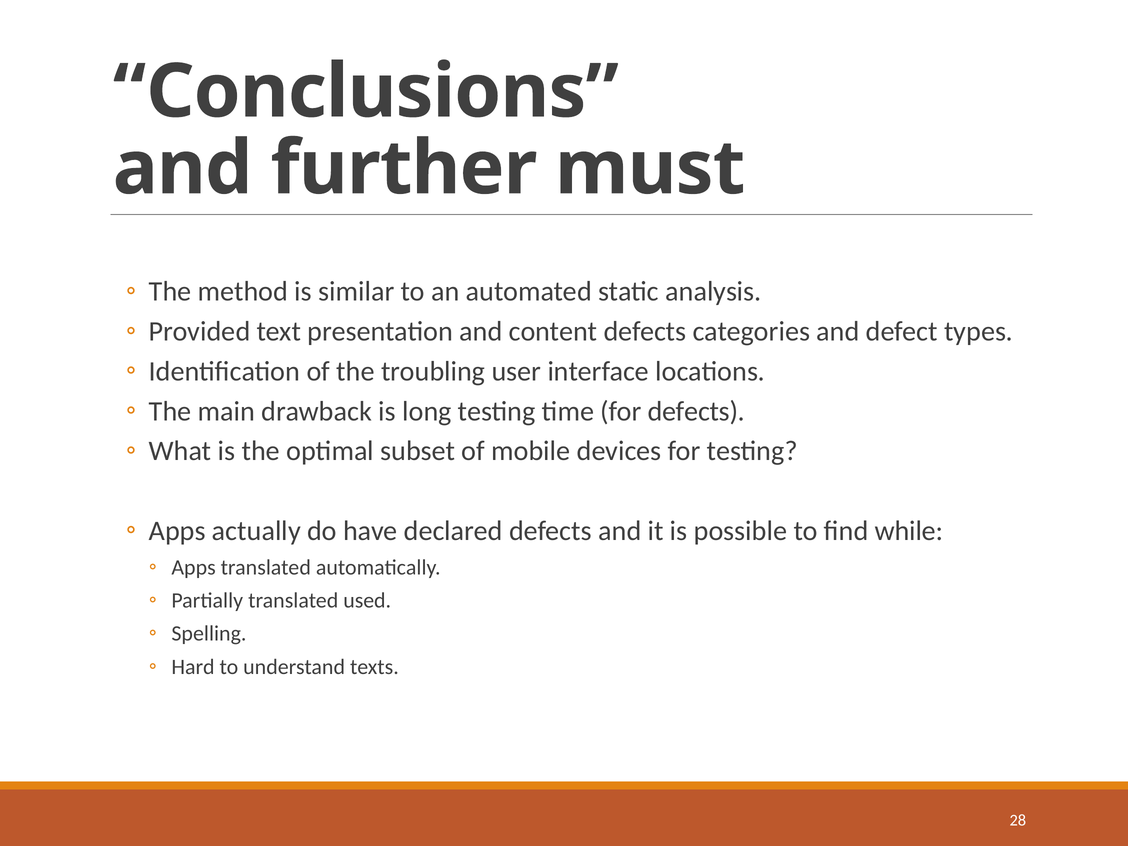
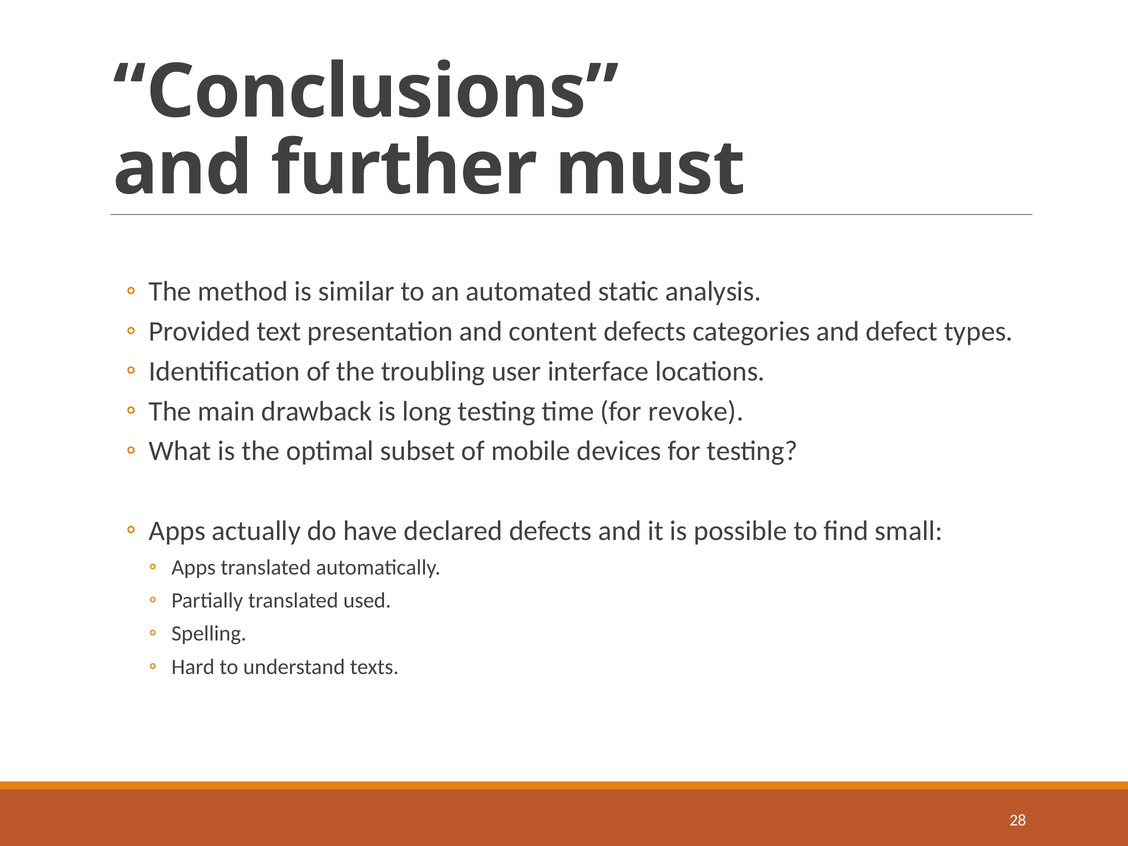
for defects: defects -> revoke (696, 411)
while: while -> small (909, 531)
